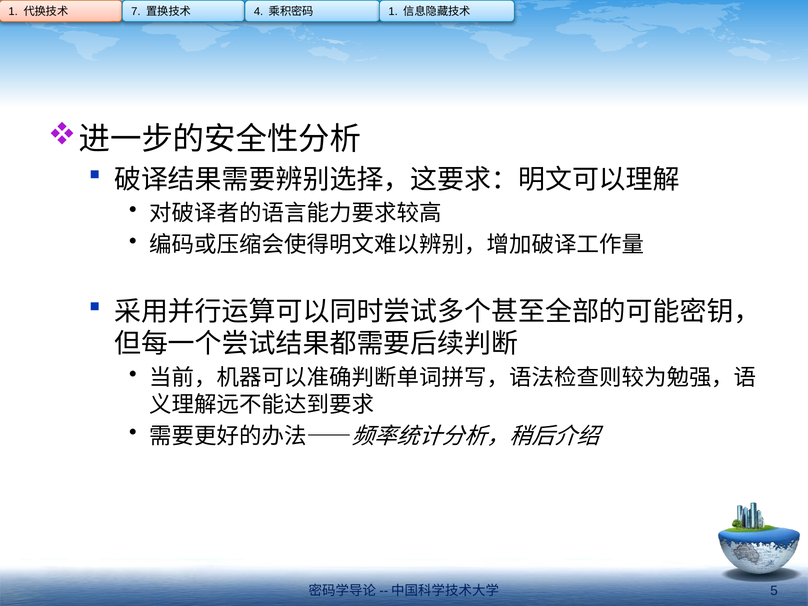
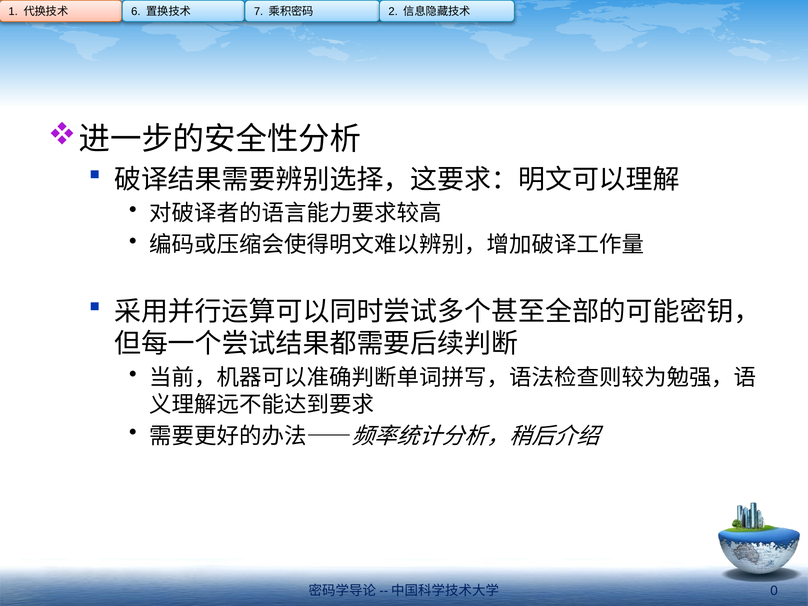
7: 7 -> 6 (136, 12)
4: 4 -> 7 (259, 12)
1: 1 -> 2 (393, 12)
5: 5 -> 0 (774, 591)
